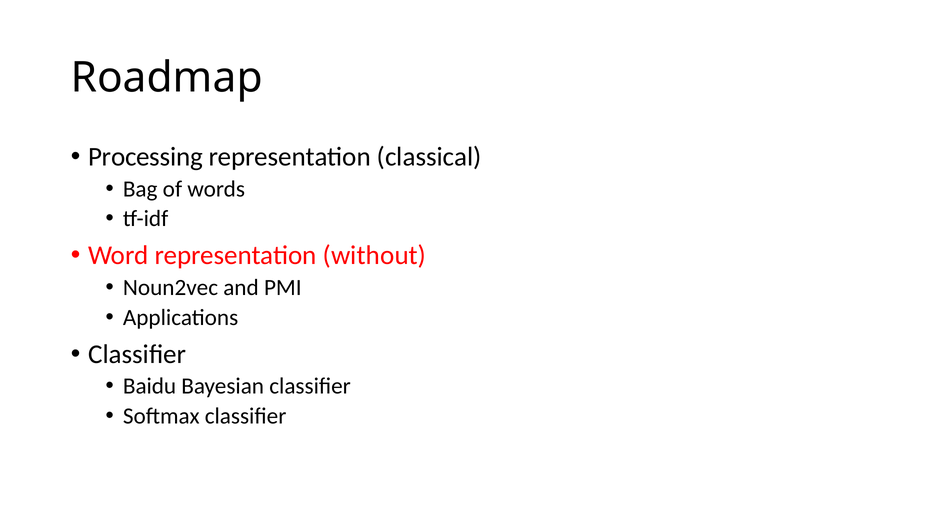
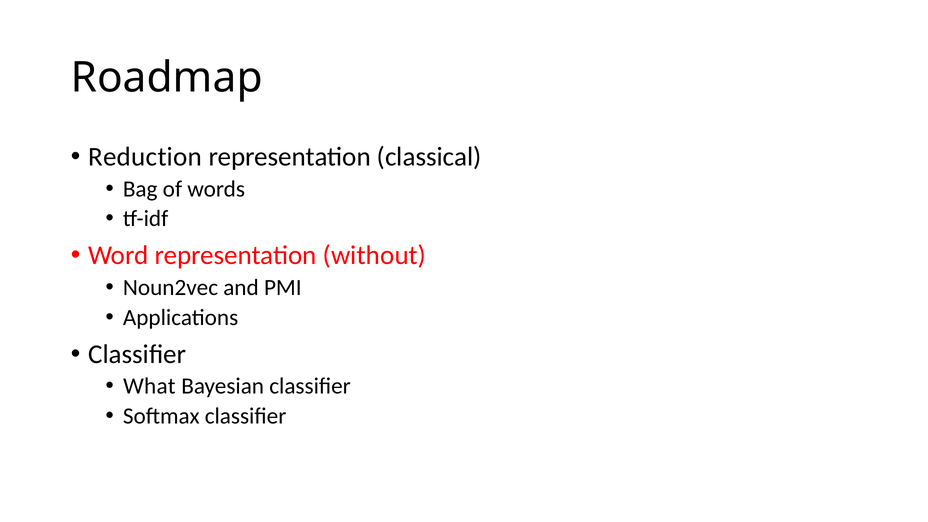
Processing: Processing -> Reduction (145, 157)
Baidu: Baidu -> What (149, 386)
